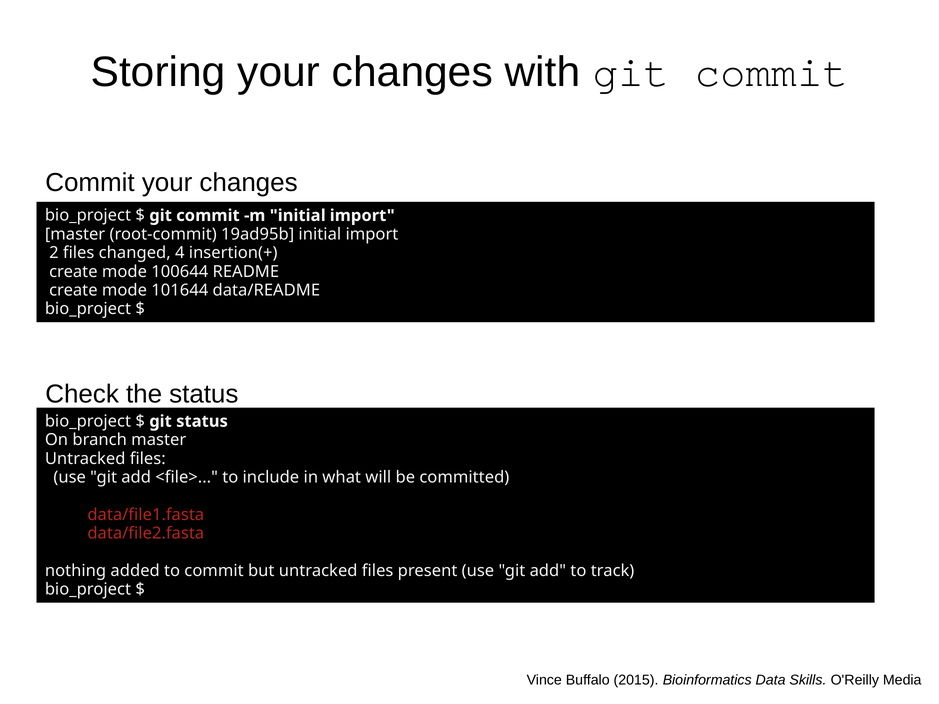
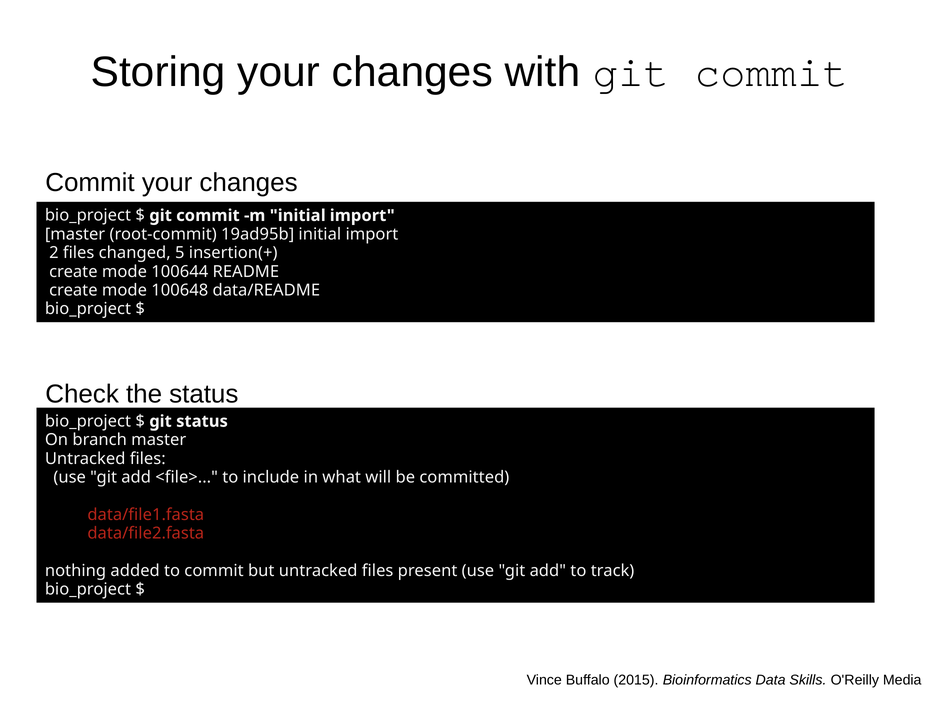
4: 4 -> 5 (180, 253)
101644: 101644 -> 100648 (180, 290)
